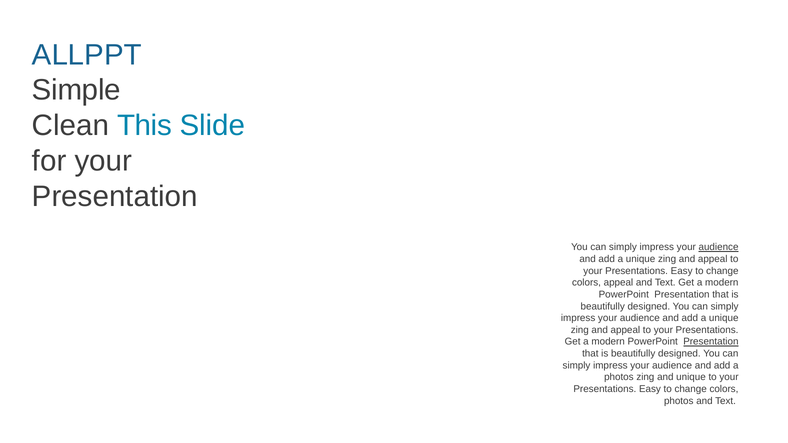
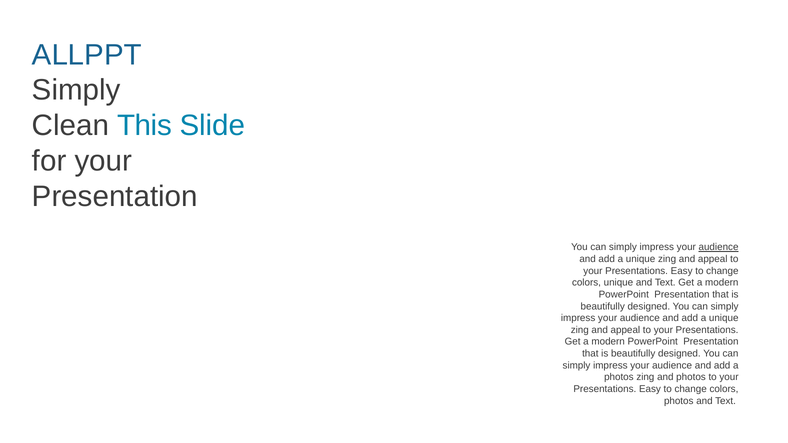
Simple: Simple -> Simply (76, 90)
colors appeal: appeal -> unique (618, 283)
Presentation underline: present -> none (711, 342)
and unique: unique -> photos (691, 377)
